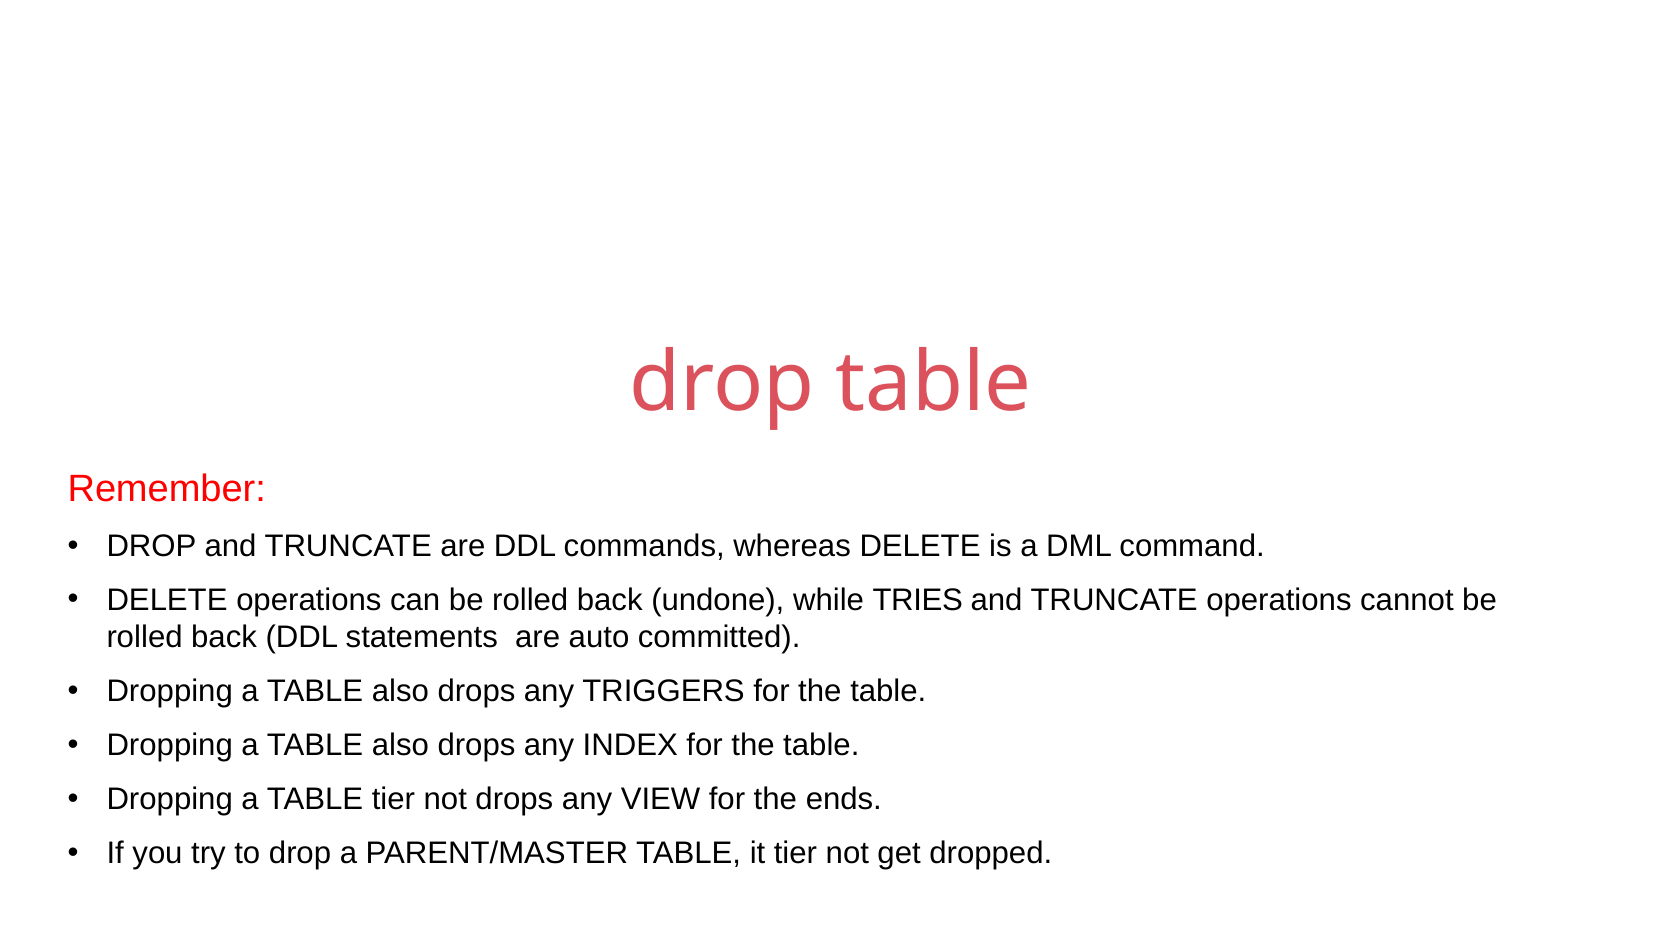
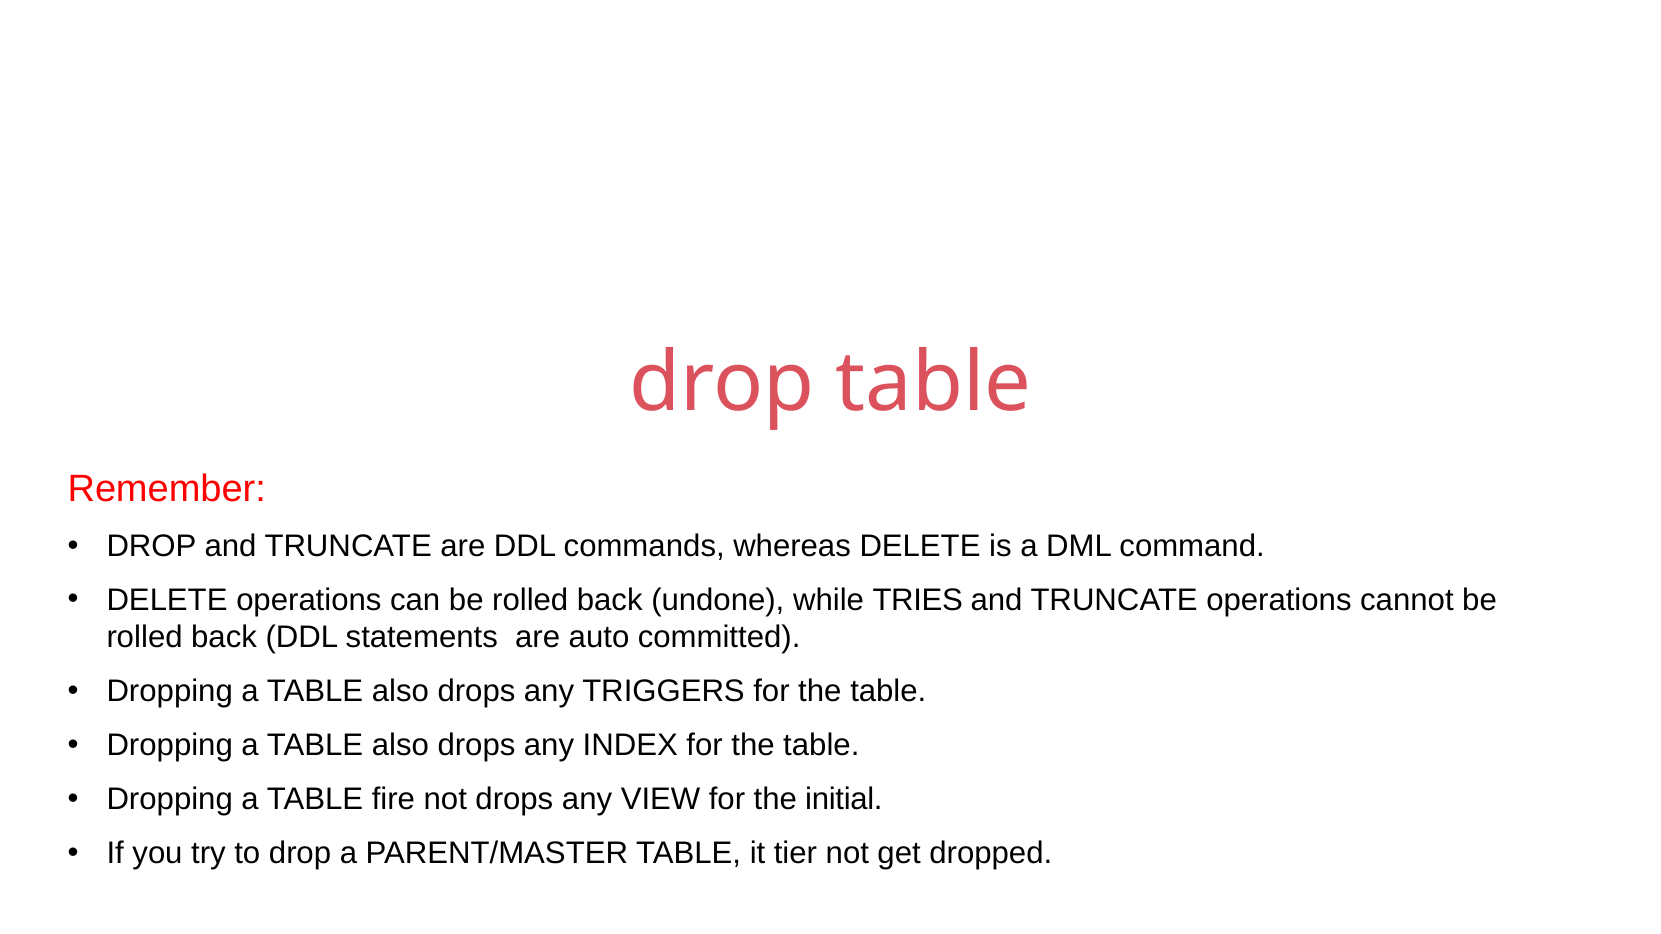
TABLE tier: tier -> fire (393, 800)
ends: ends -> initial (844, 800)
